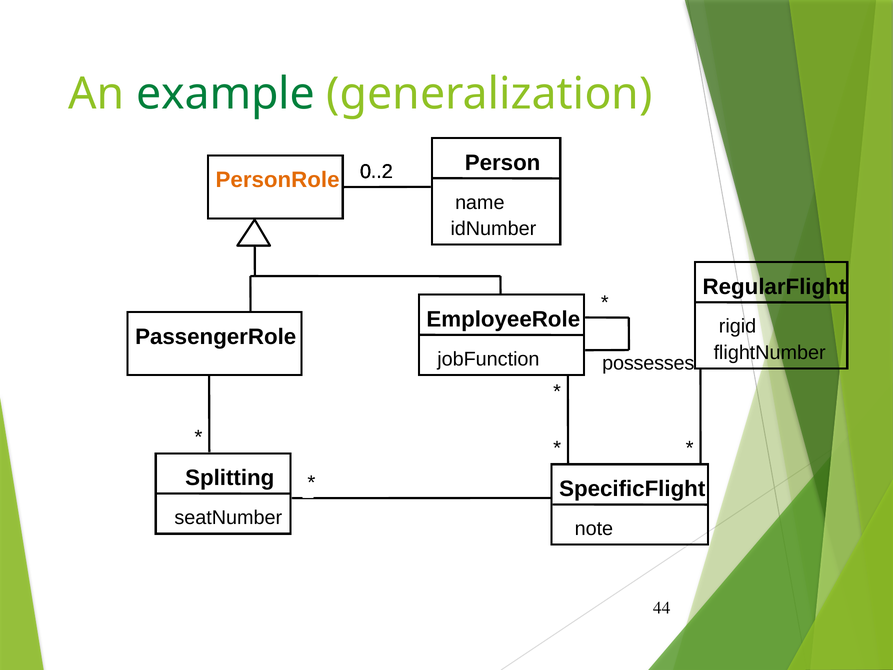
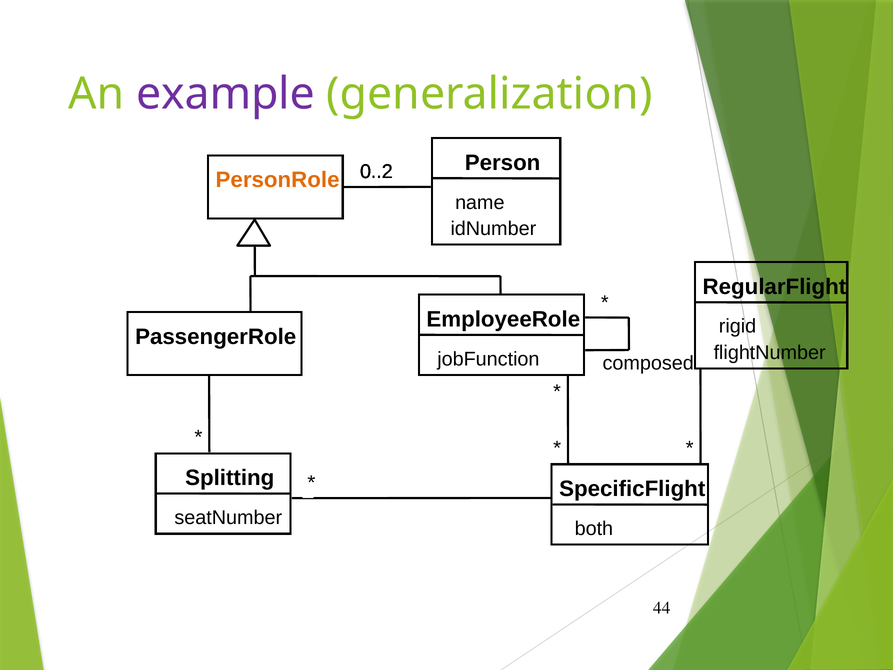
example colour: green -> purple (226, 94)
possesses: possesses -> composed (648, 363)
note: note -> both (594, 528)
